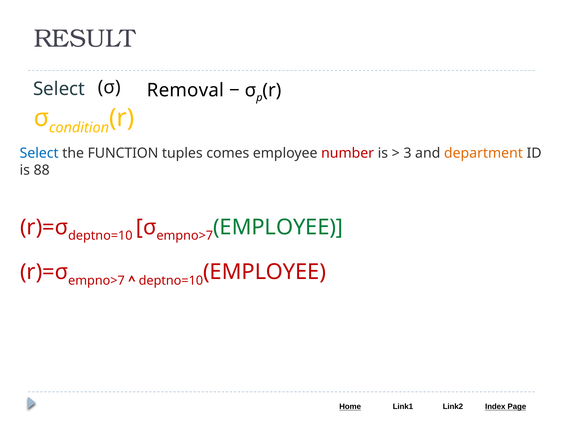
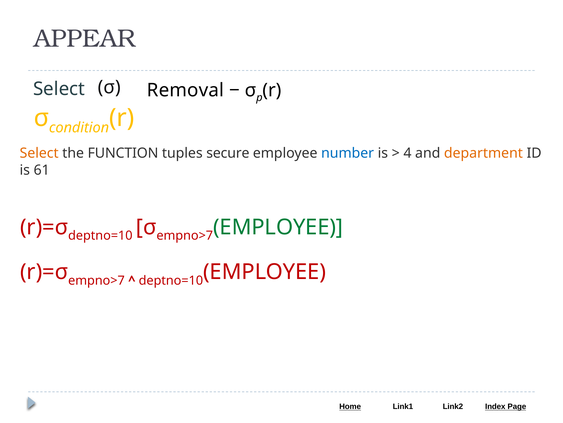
RESULT: RESULT -> APPEAR (84, 38)
Select colour: blue -> orange (39, 153)
comes: comes -> secure (228, 153)
number colour: red -> blue (348, 153)
3: 3 -> 4 (407, 153)
88: 88 -> 61 (42, 170)
